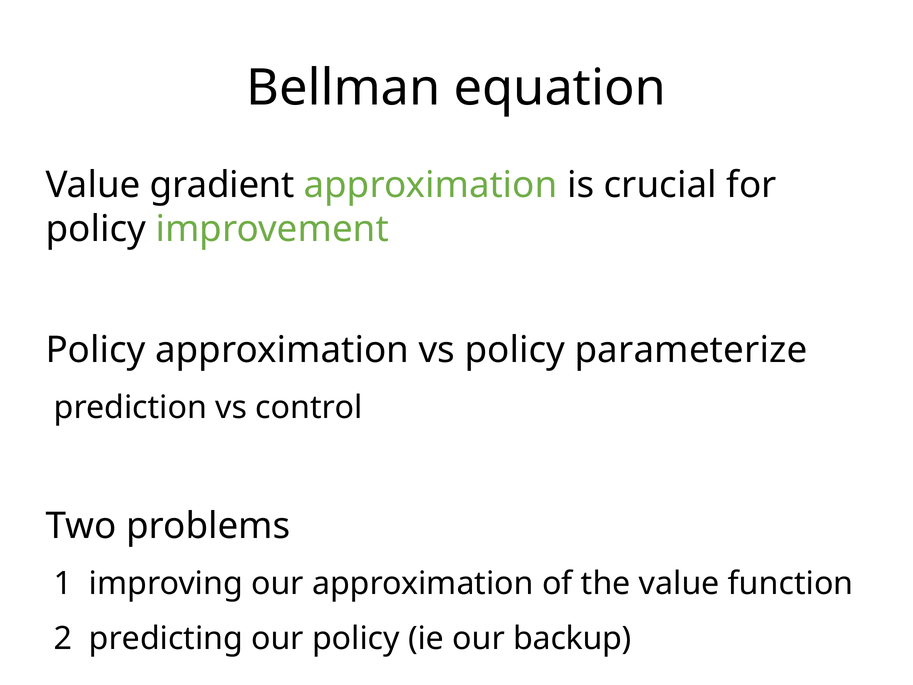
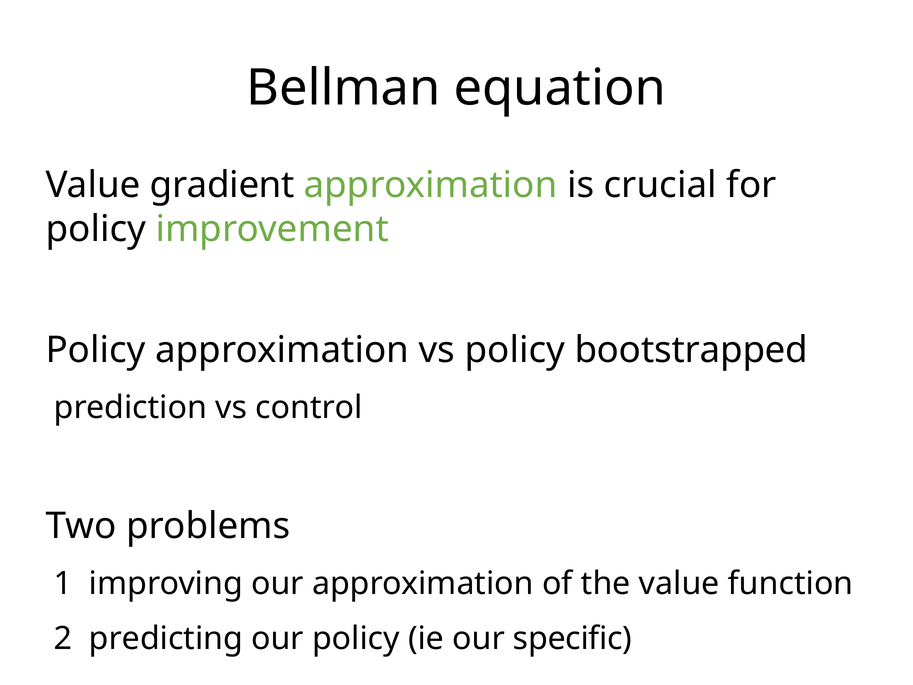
parameterize: parameterize -> bootstrapped (691, 350)
backup: backup -> specific (572, 638)
